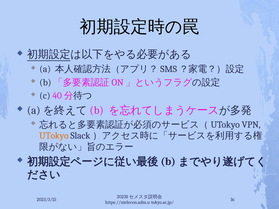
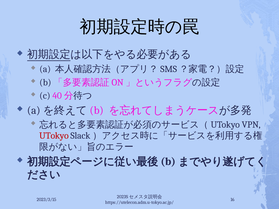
UTokyo colour: orange -> red (54, 136)
